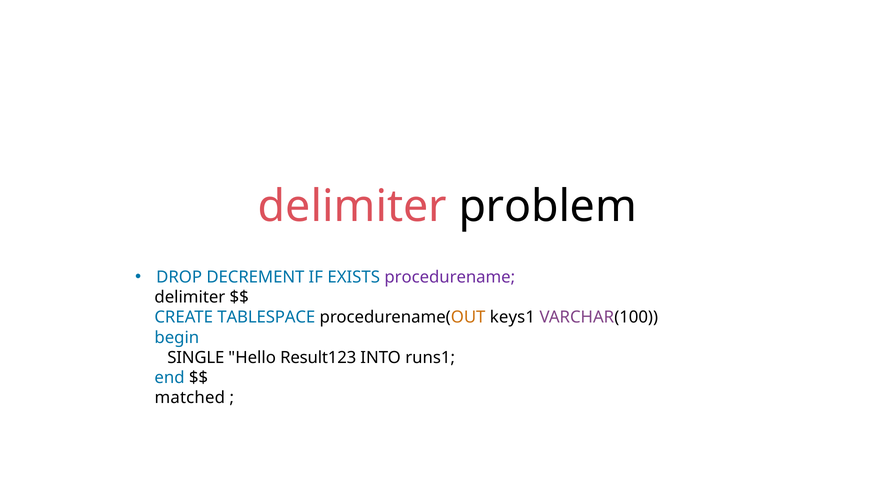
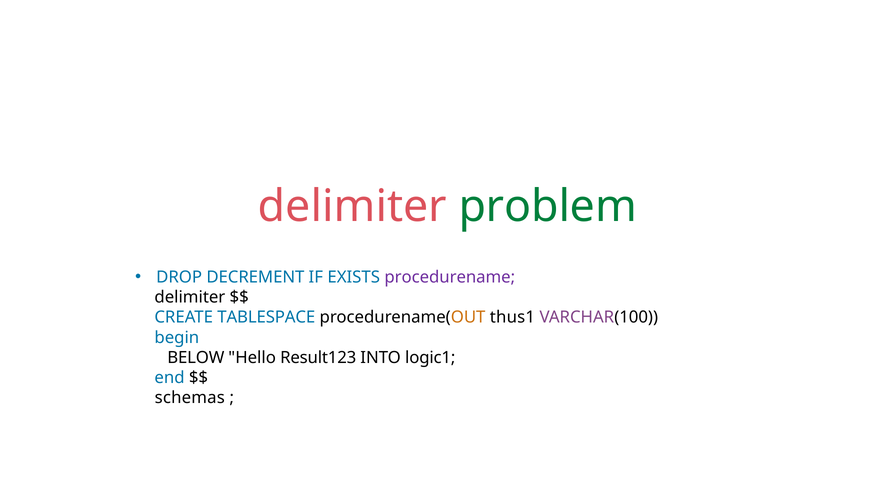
problem colour: black -> green (548, 207)
keys1: keys1 -> thus1 (512, 318)
SINGLE: SINGLE -> BELOW (196, 358)
runs1: runs1 -> logic1 (430, 358)
matched: matched -> schemas (190, 398)
